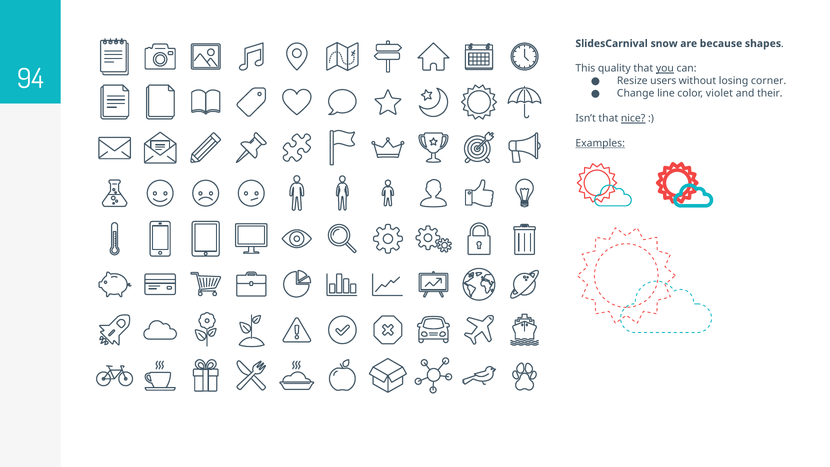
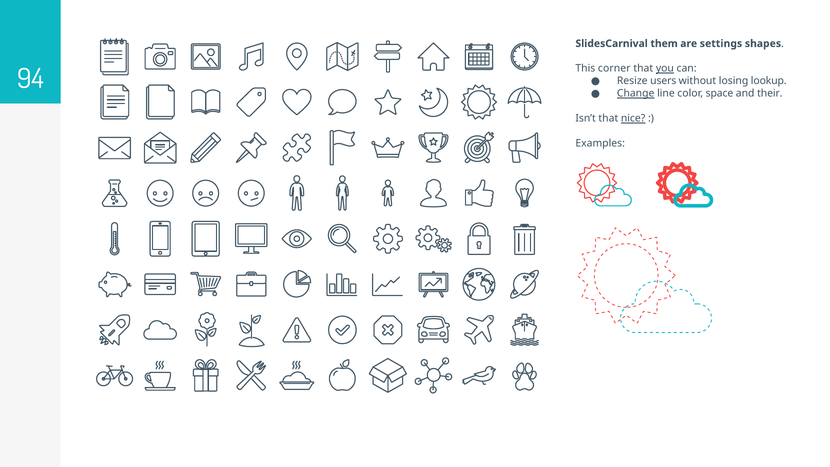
snow: snow -> them (664, 44)
because: because -> settings (721, 44)
quality: quality -> corner (614, 69)
corner: corner -> lookup (769, 81)
Change underline: none -> present (636, 93)
violet: violet -> space (720, 93)
Examples underline: present -> none (600, 143)
